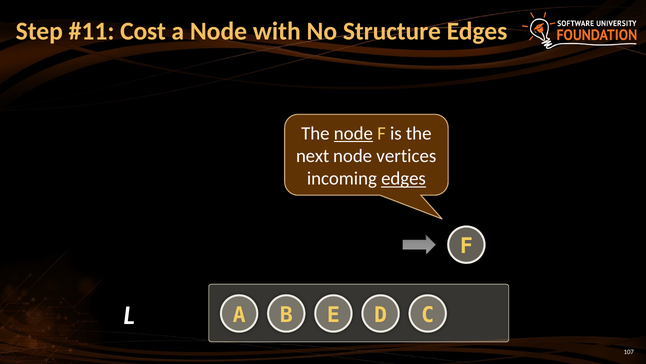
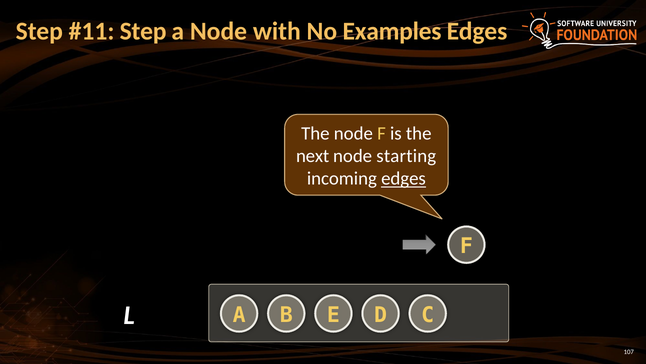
Cost: Cost -> Step (143, 31)
Structure: Structure -> Examples (392, 31)
node underline: present -> none (353, 133)
vertices: vertices -> starting (406, 156)
